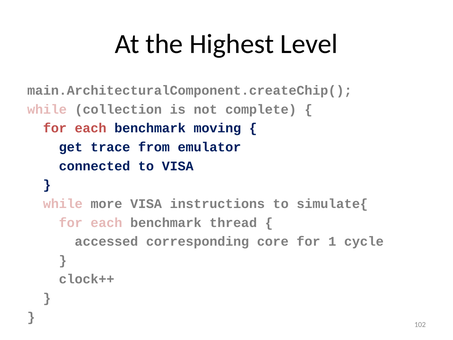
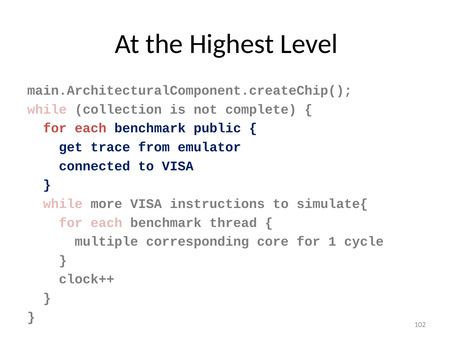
moving: moving -> public (217, 128)
accessed: accessed -> multiple (106, 241)
